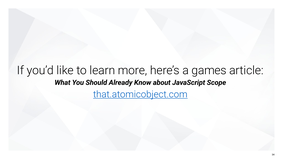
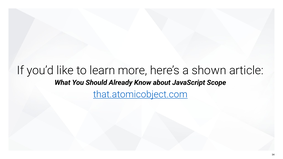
games: games -> shown (209, 70)
